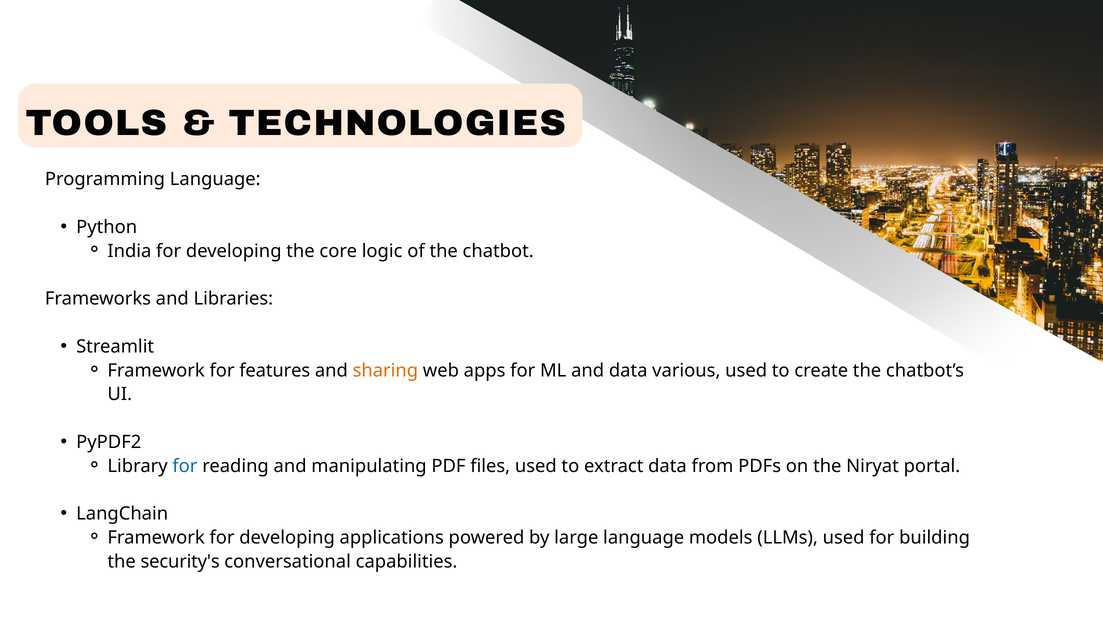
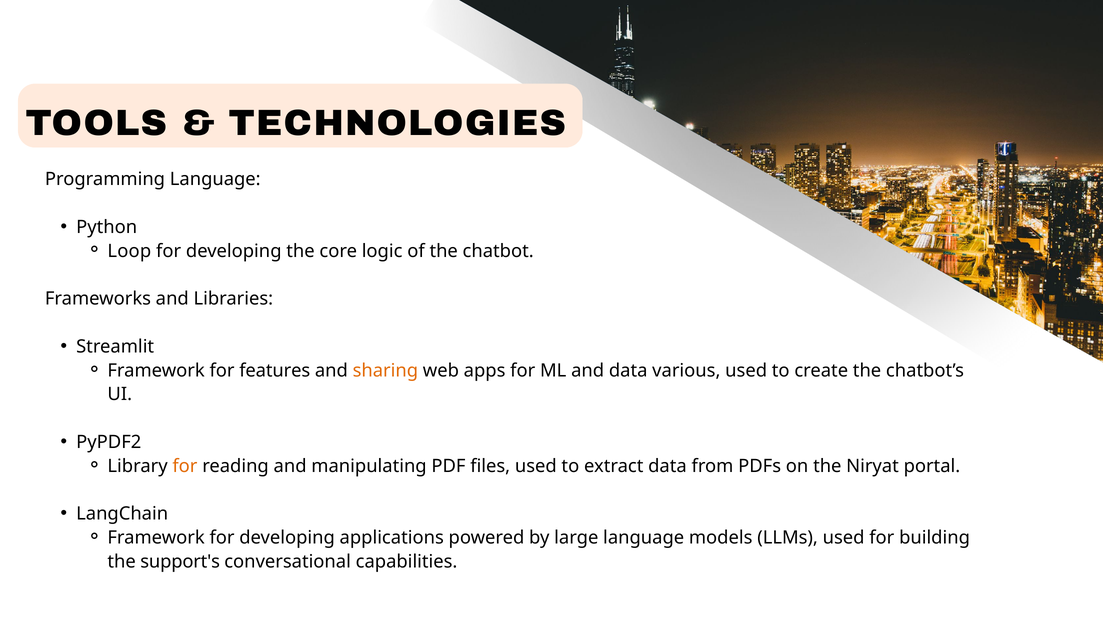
India: India -> Loop (129, 251)
for colour: blue -> orange (185, 466)
security's: security's -> support's (180, 561)
